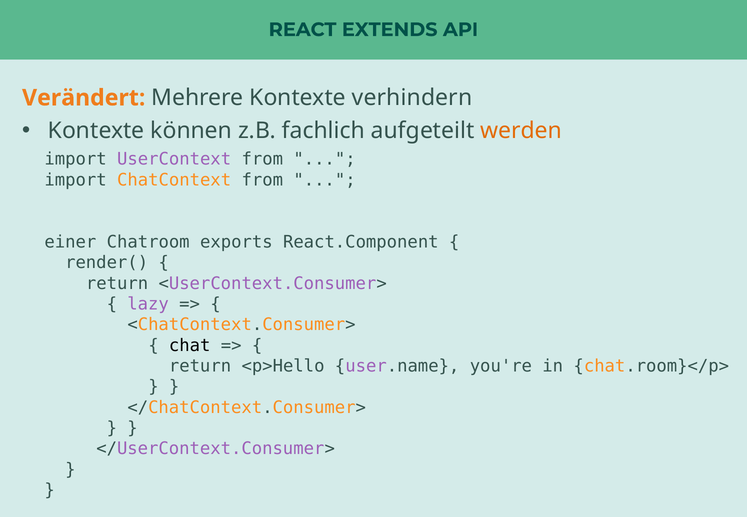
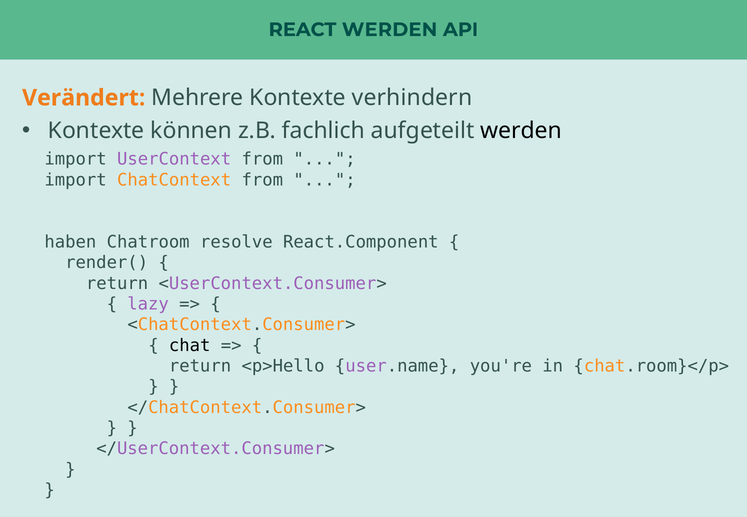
REACT EXTENDS: EXTENDS -> WERDEN (390, 30)
werden colour: orange -> black (521, 131)
einer: einer -> haben (70, 242)
exports: exports -> resolve (236, 242)
